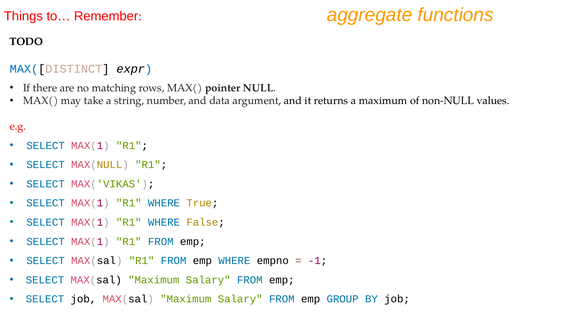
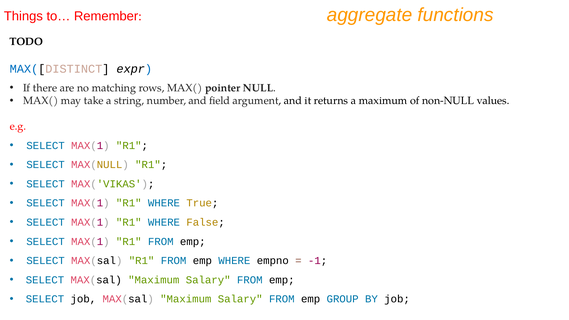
data: data -> field (220, 101)
